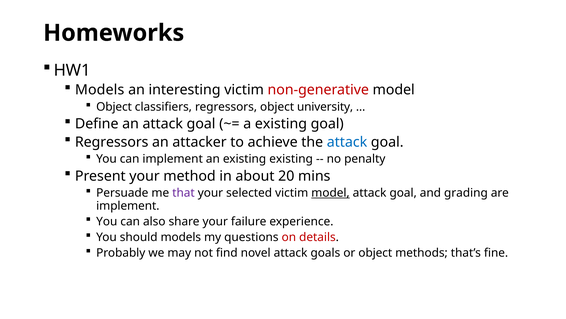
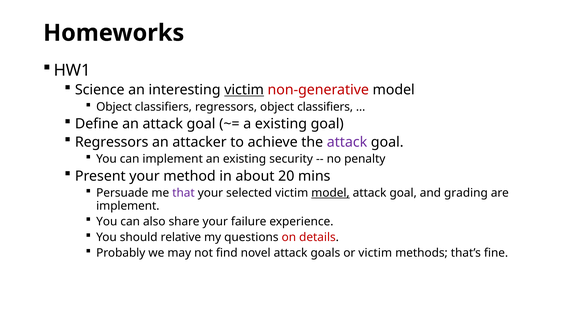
Models: Models -> Science (100, 90)
victim underline: none -> present (244, 90)
regressors object university: university -> classifiers (325, 107)
attack colour: blue -> purple (347, 142)
existing existing: existing -> security (291, 159)
should models: models -> relative (181, 237)
or object: object -> victim (375, 252)
